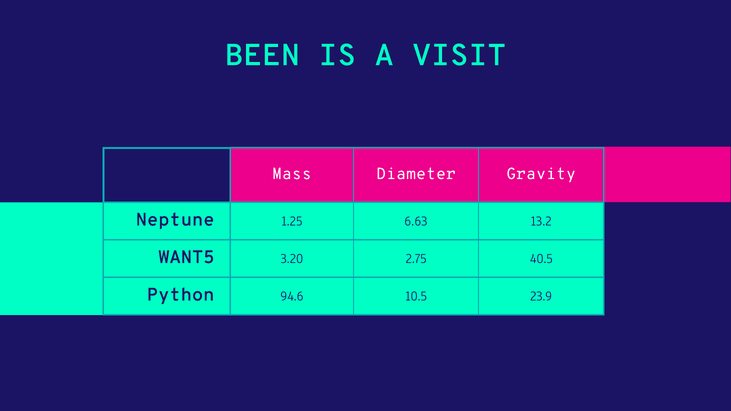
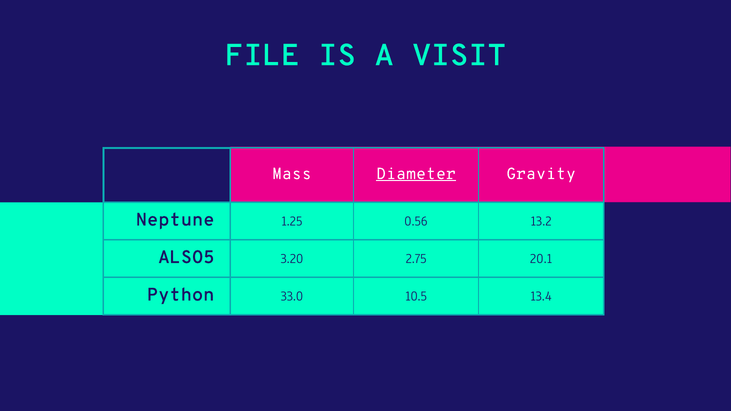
BEEN: BEEN -> FILE (262, 55)
Diameter underline: none -> present (416, 174)
6.63: 6.63 -> 0.56 (416, 221)
WANT5: WANT5 -> ALSO5 (186, 257)
40.5: 40.5 -> 20.1 (541, 258)
94.6: 94.6 -> 33.0 (292, 296)
23.9: 23.9 -> 13.4 (541, 296)
